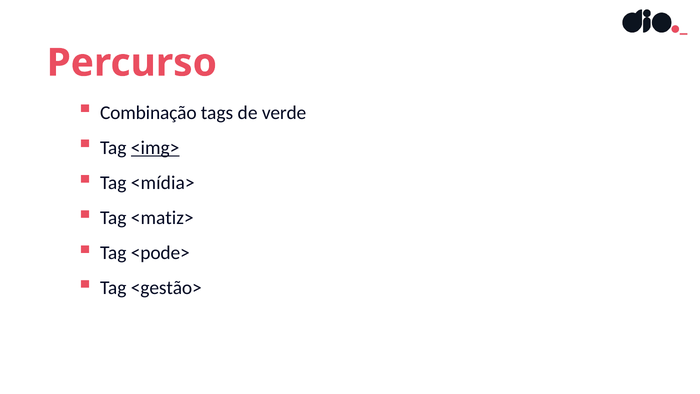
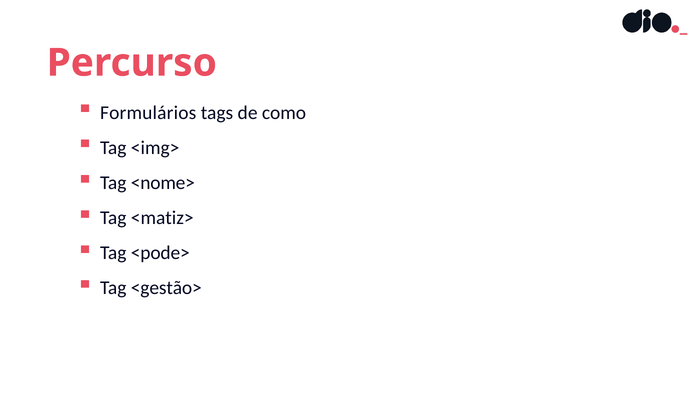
Combinação: Combinação -> Formulários (148, 113)
verde: verde -> como (284, 113)
<img> underline: present -> none (155, 148)
<mídia>: <mídia> -> <nome> (163, 183)
